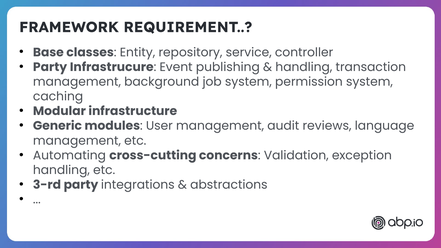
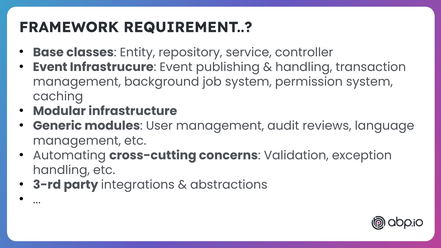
Party: Party -> Event (50, 67)
